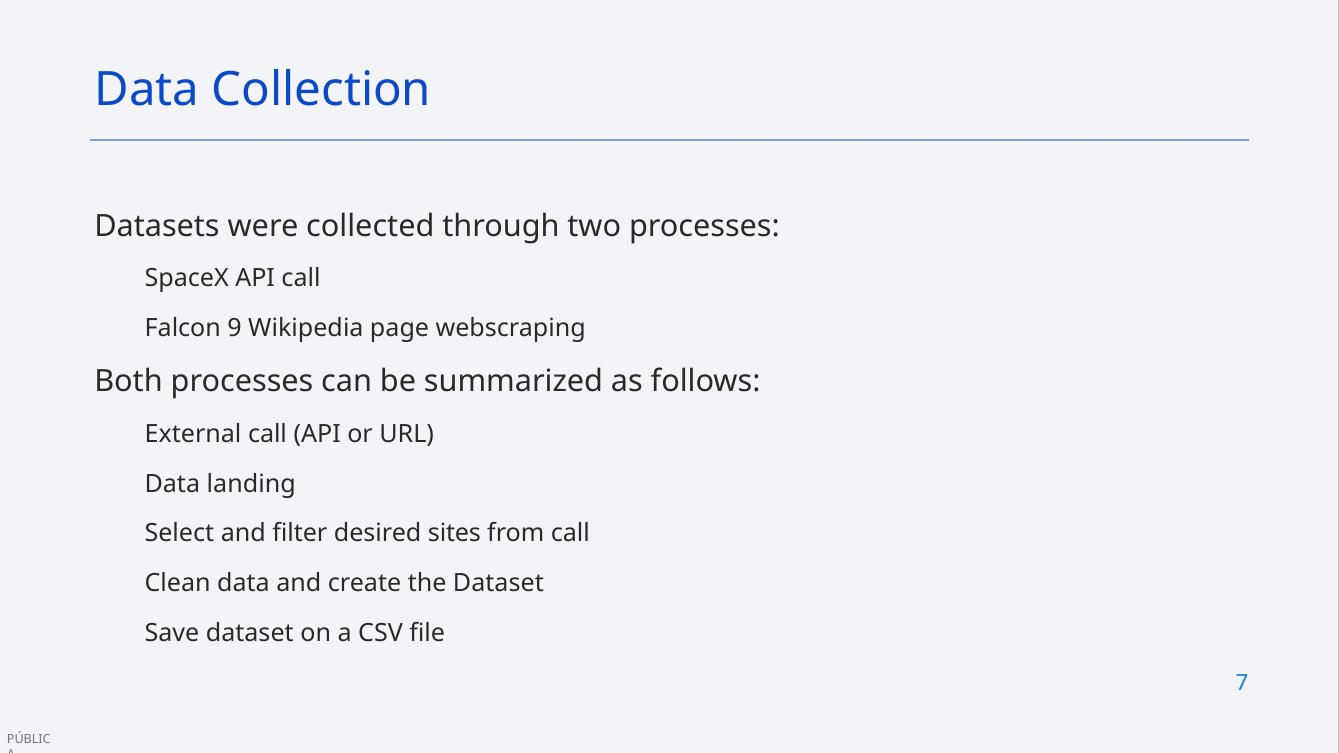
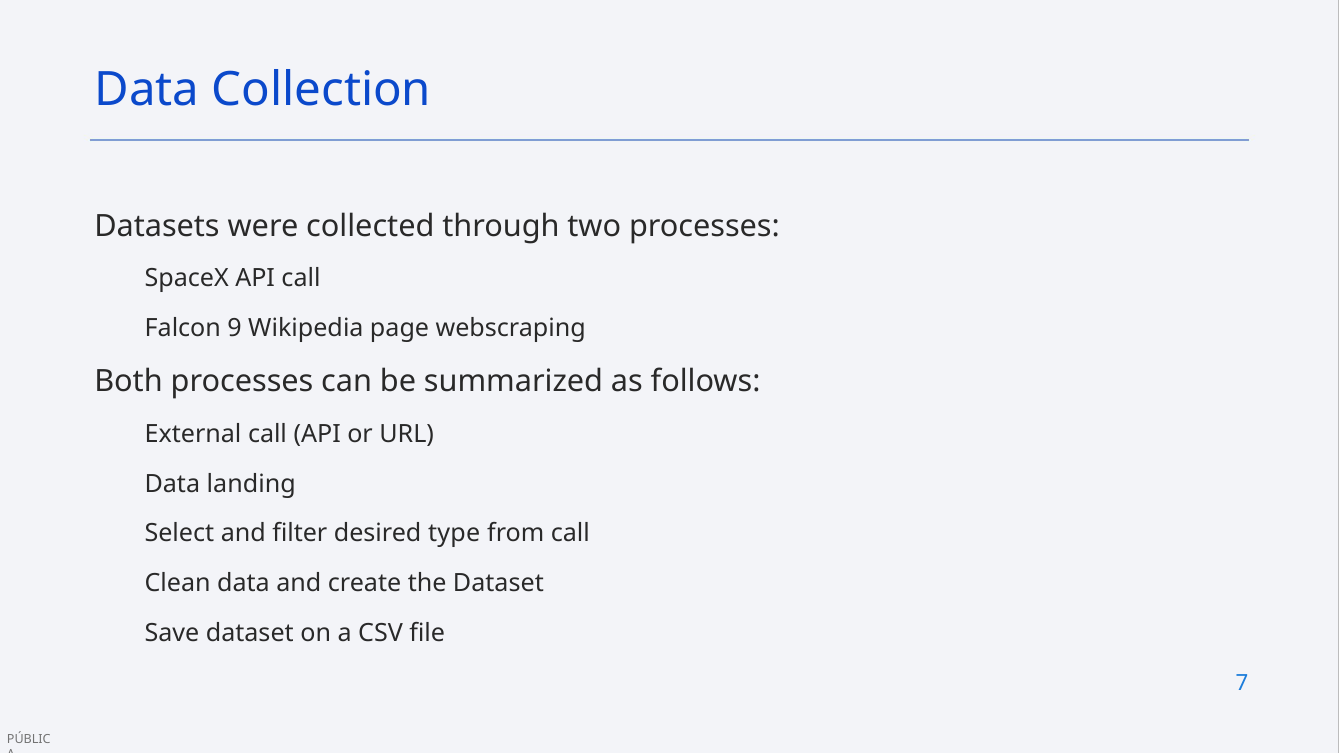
sites: sites -> type (454, 534)
